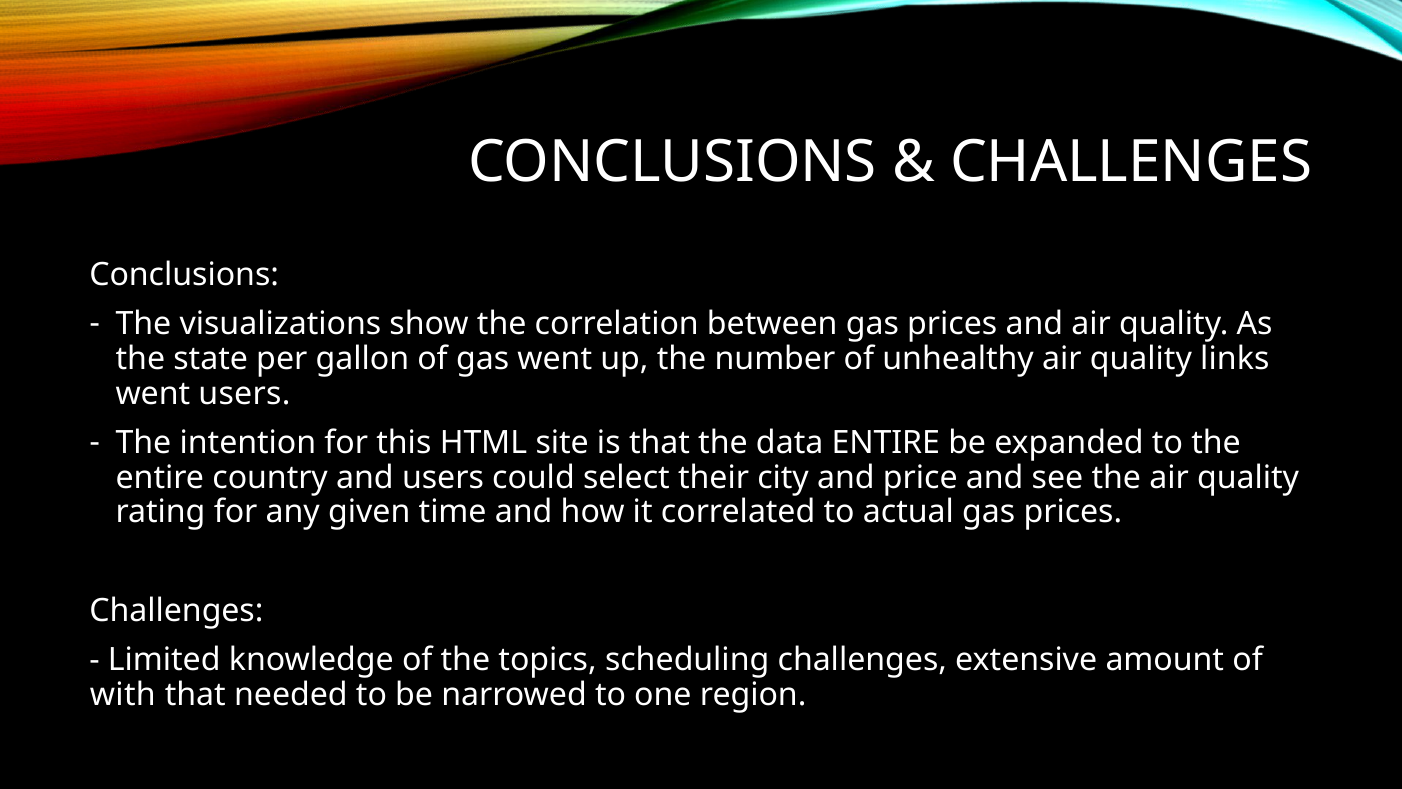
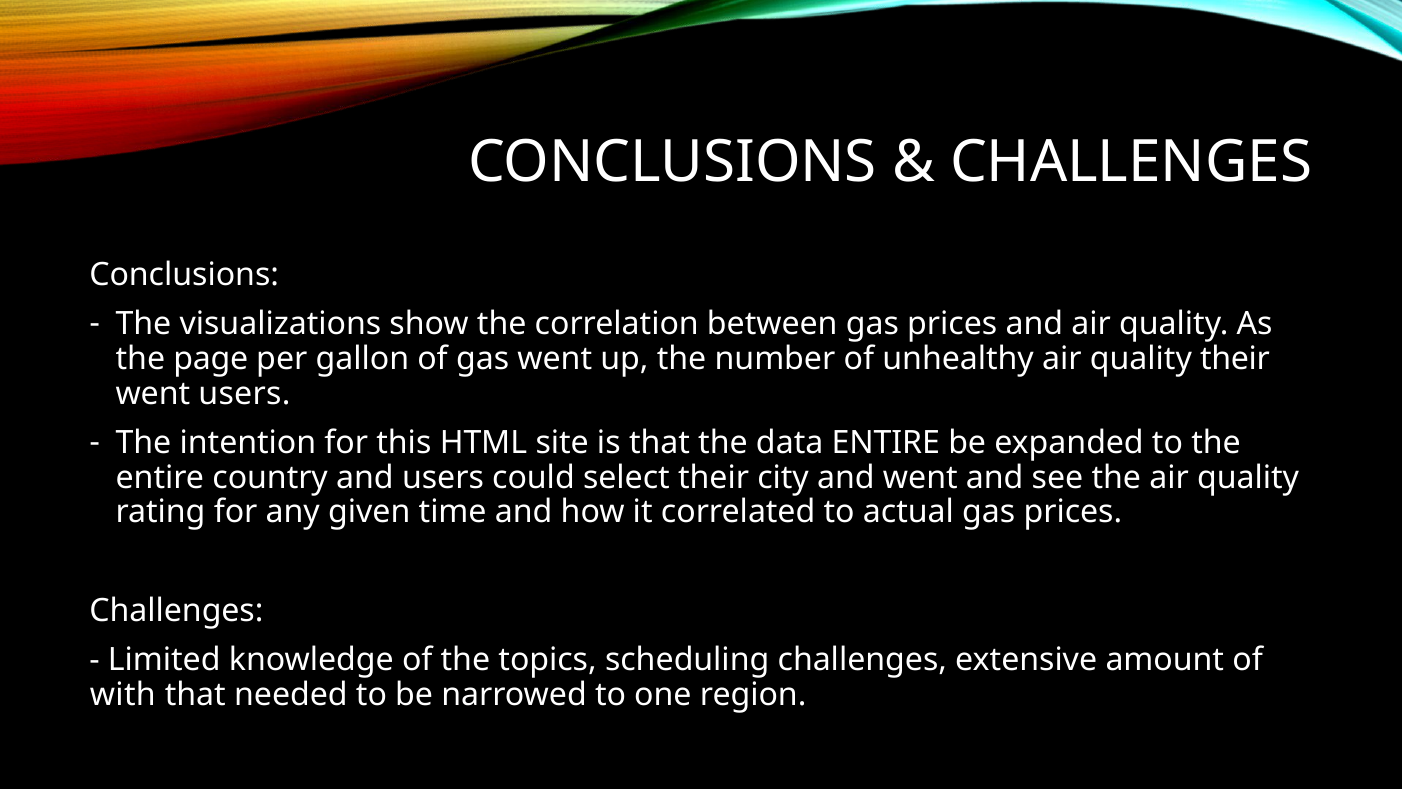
state: state -> page (211, 359)
quality links: links -> their (1235, 359)
and price: price -> went (920, 477)
